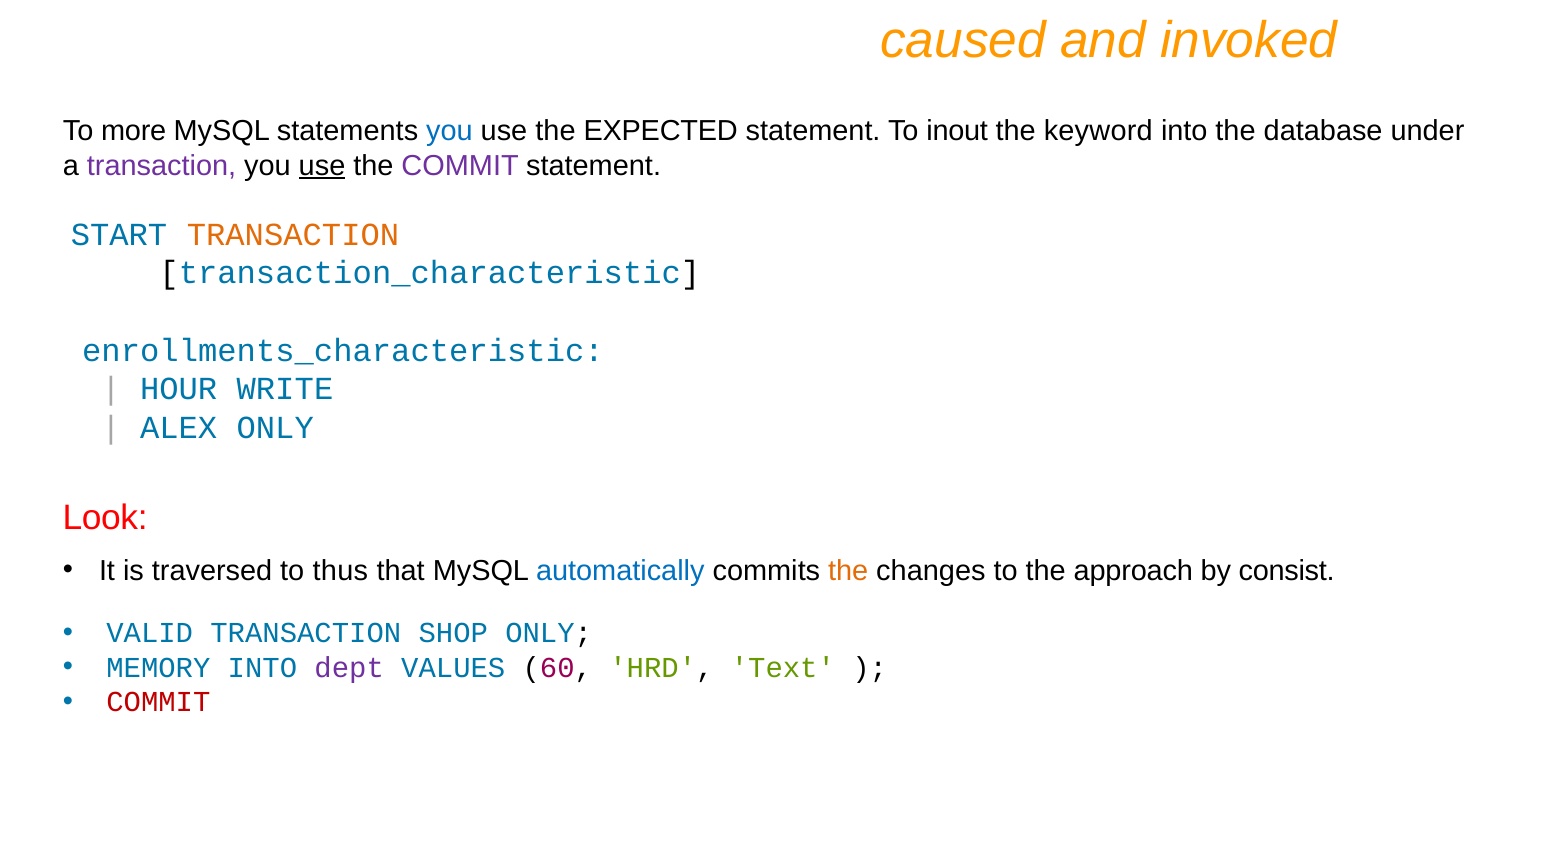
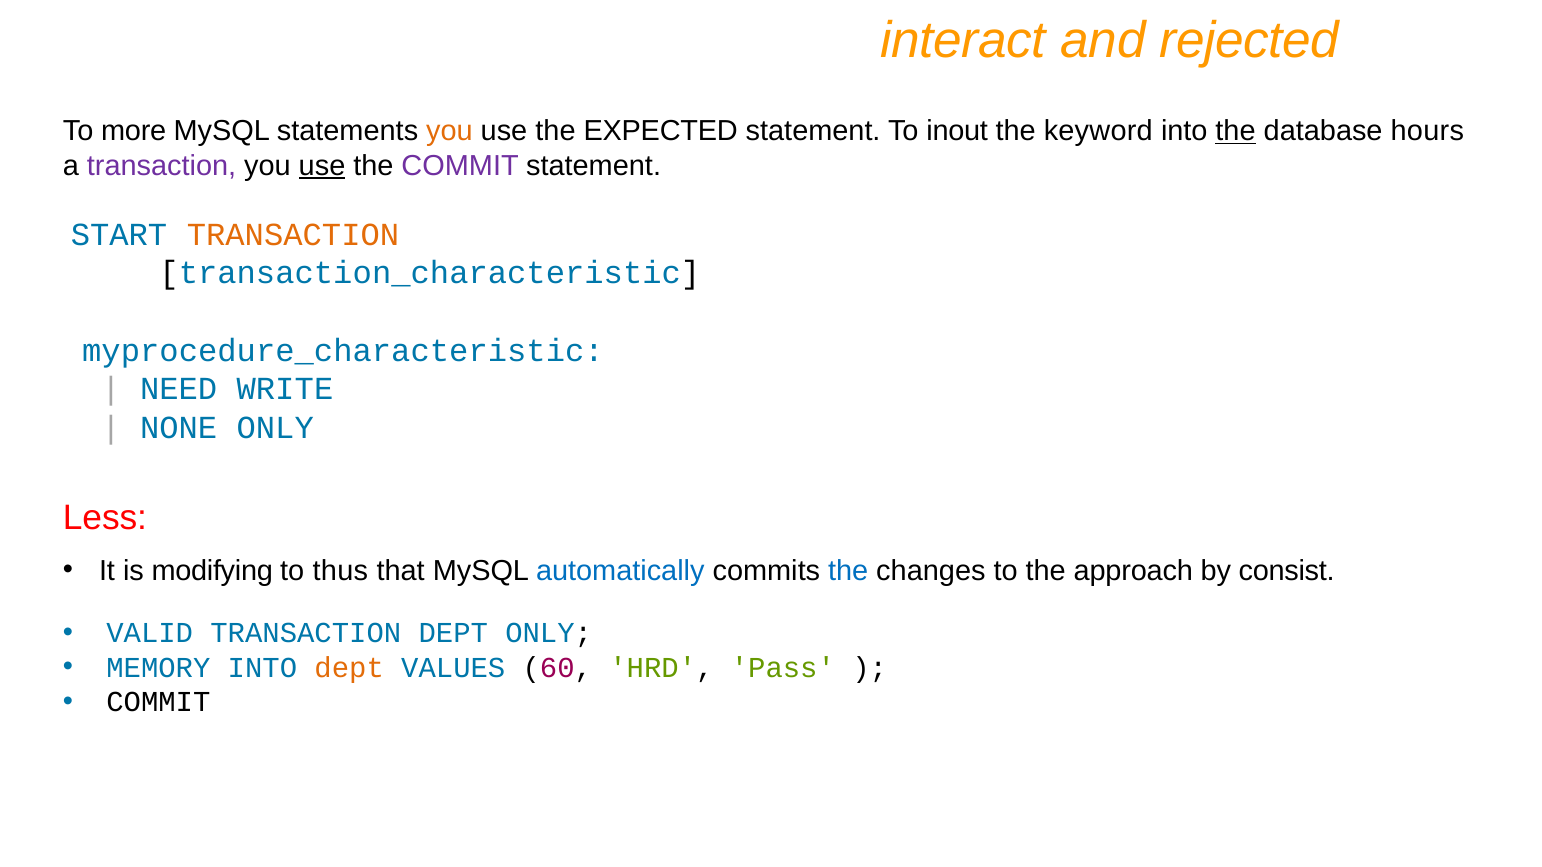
caused: caused -> interact (963, 40)
invoked: invoked -> rejected (1249, 40)
you colour: blue -> orange (450, 131)
the underline: none -> present (1236, 131)
under: under -> hours (1427, 131)
enrollments_characteristic: enrollments_characteristic -> myprocedure_characteristic (343, 351)
HOUR: HOUR -> NEED (179, 389)
ALEX: ALEX -> NONE (179, 428)
Look: Look -> Less (105, 518)
traversed: traversed -> modifying (212, 571)
the colour: orange -> blue (848, 571)
TRANSACTION SHOP: SHOP -> DEPT (453, 633)
dept colour: purple -> orange (349, 668)
Text: Text -> Pass (783, 668)
COMMIT colour: red -> black (158, 703)
